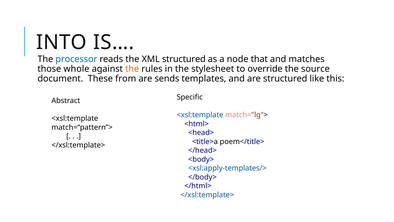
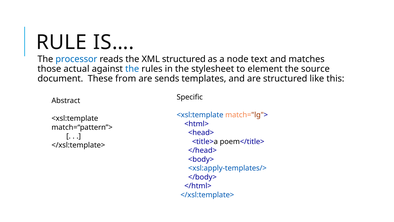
INTO: INTO -> RULE (61, 42)
that: that -> text (259, 59)
whole: whole -> actual (76, 69)
the colour: orange -> blue (132, 69)
override: override -> element (265, 69)
